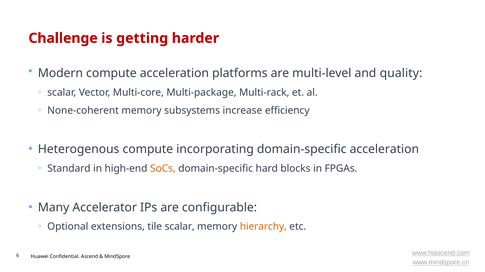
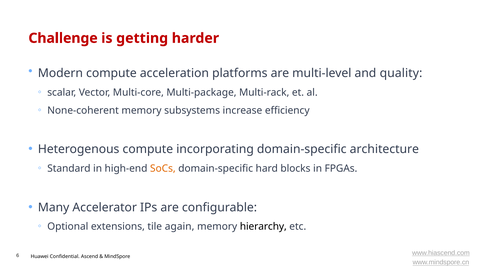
domain-specific acceleration: acceleration -> architecture (384, 150)
tile scalar: scalar -> again (180, 227)
hierarchy colour: orange -> black (263, 227)
